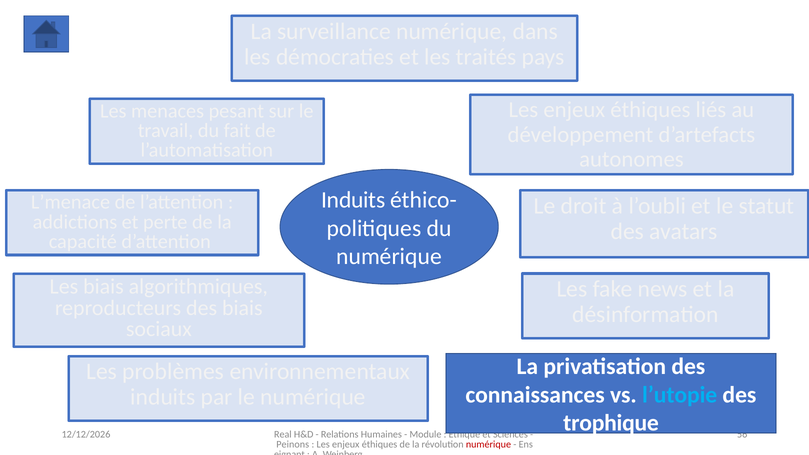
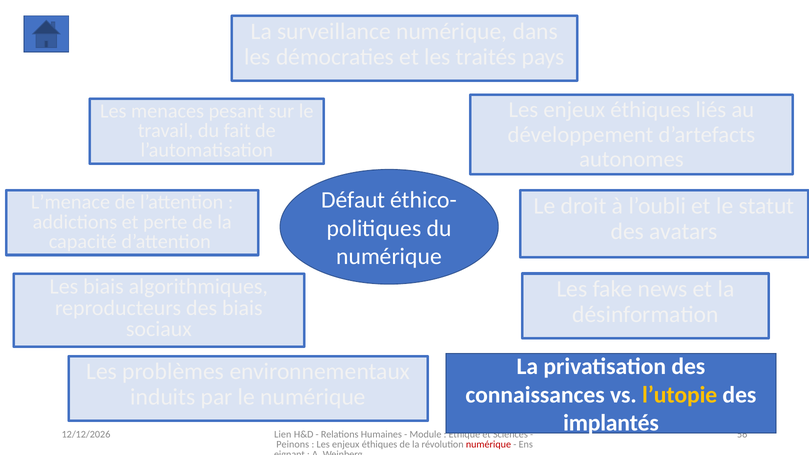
Induits: Induits -> Défaut (353, 200)
l’utopie colour: light blue -> yellow (680, 395)
trophique: trophique -> implantés (611, 423)
Real: Real -> Lien (283, 434)
